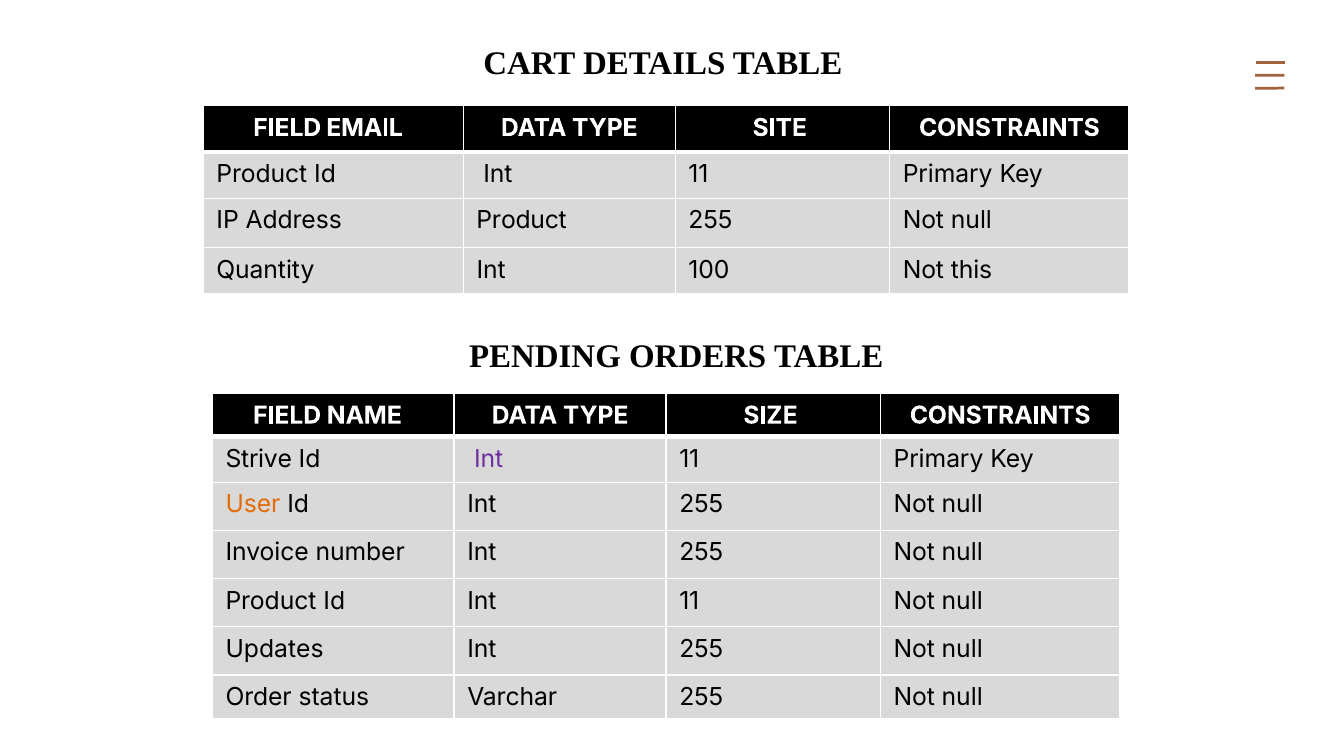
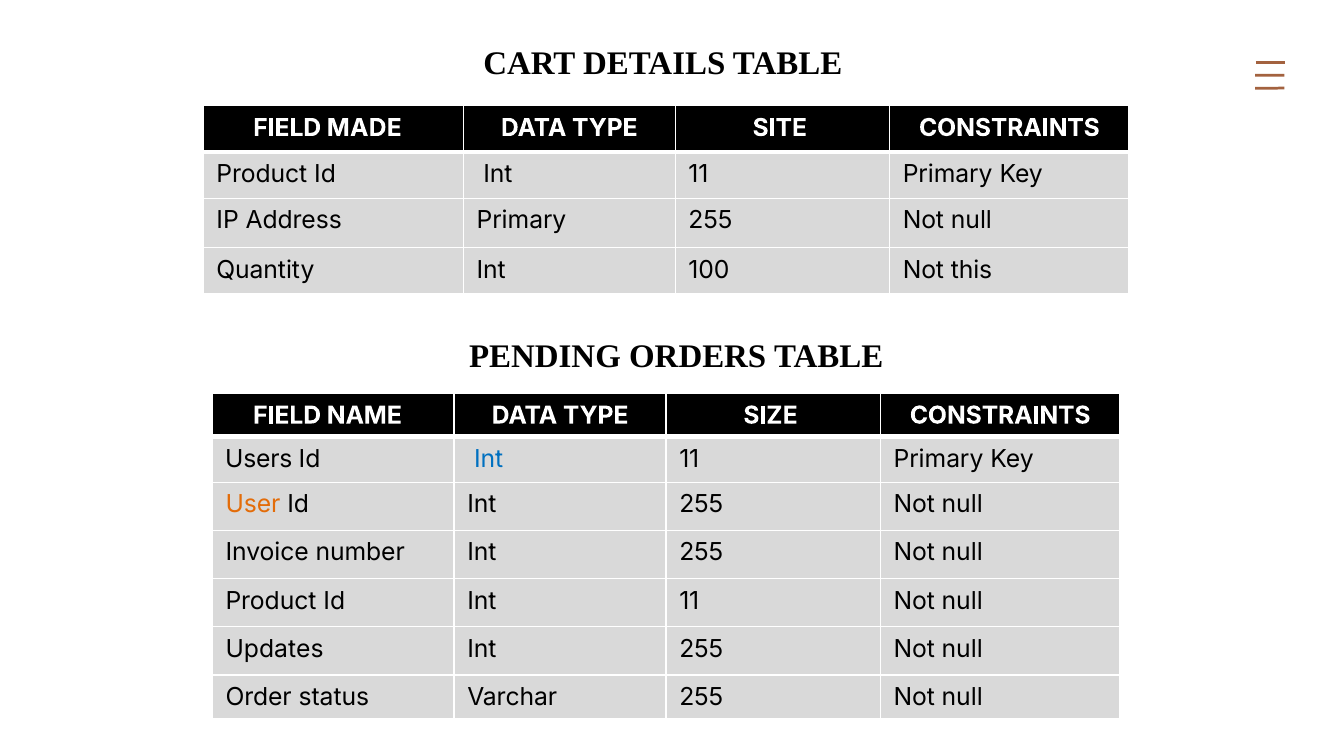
EMAIL: EMAIL -> MADE (364, 128)
Address Product: Product -> Primary (521, 221)
Strive: Strive -> Users (259, 459)
Int colour: purple -> blue (489, 459)
